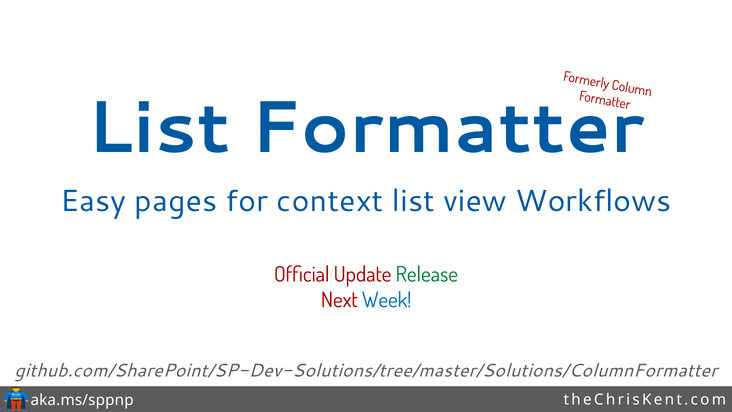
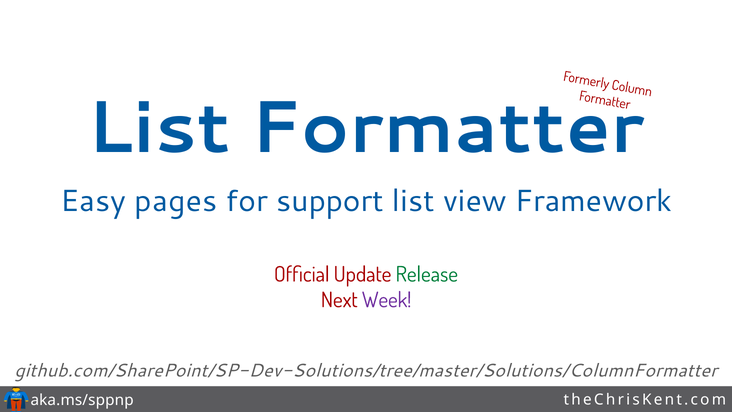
context: context -> support (330, 201)
Workflows: Workflows -> Framework (594, 201)
Week colour: blue -> purple (387, 300)
